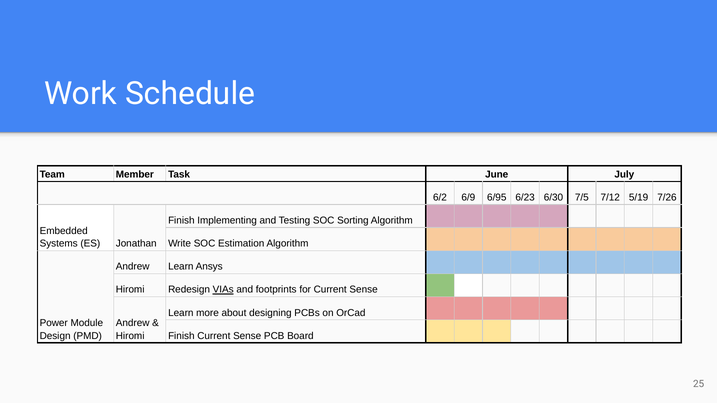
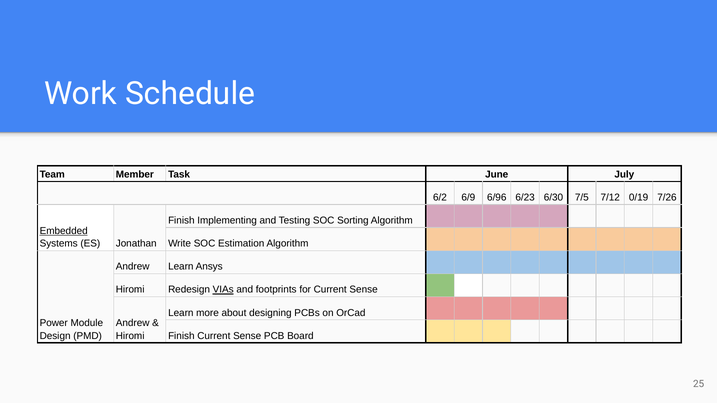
6/95: 6/95 -> 6/96 (497, 198)
5/19: 5/19 -> 0/19 (639, 198)
Embedded underline: none -> present (64, 231)
